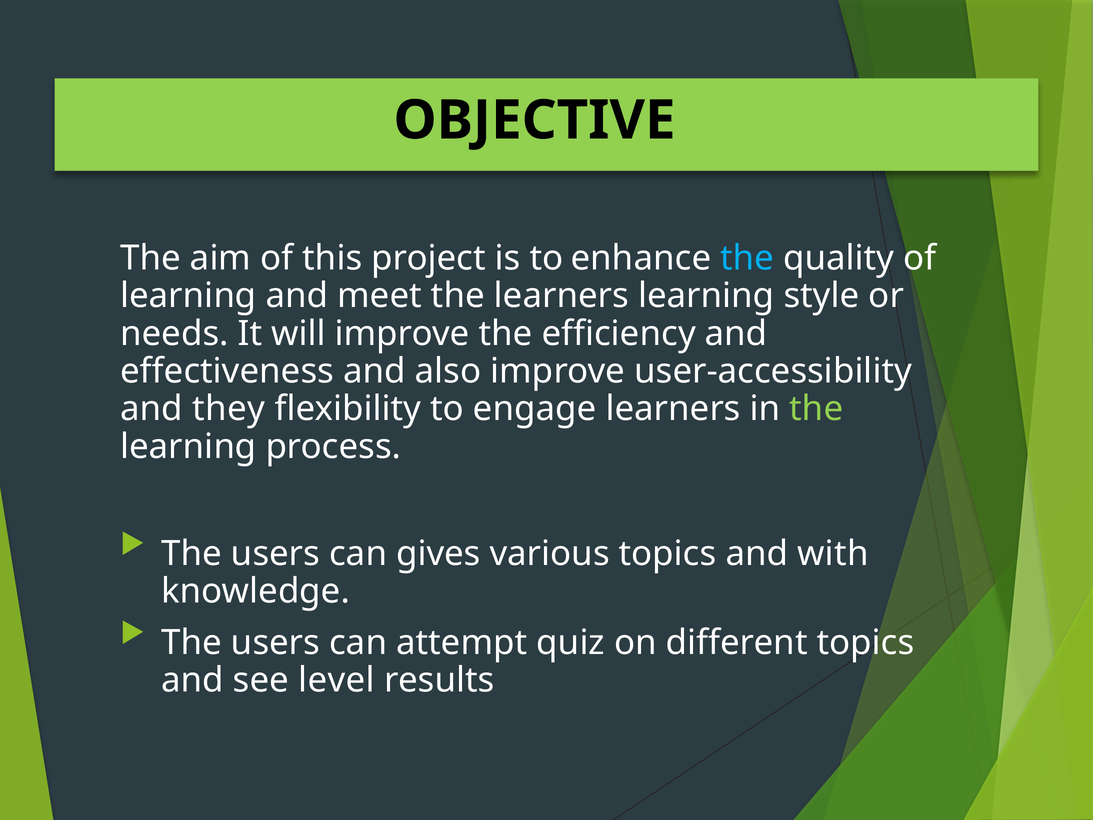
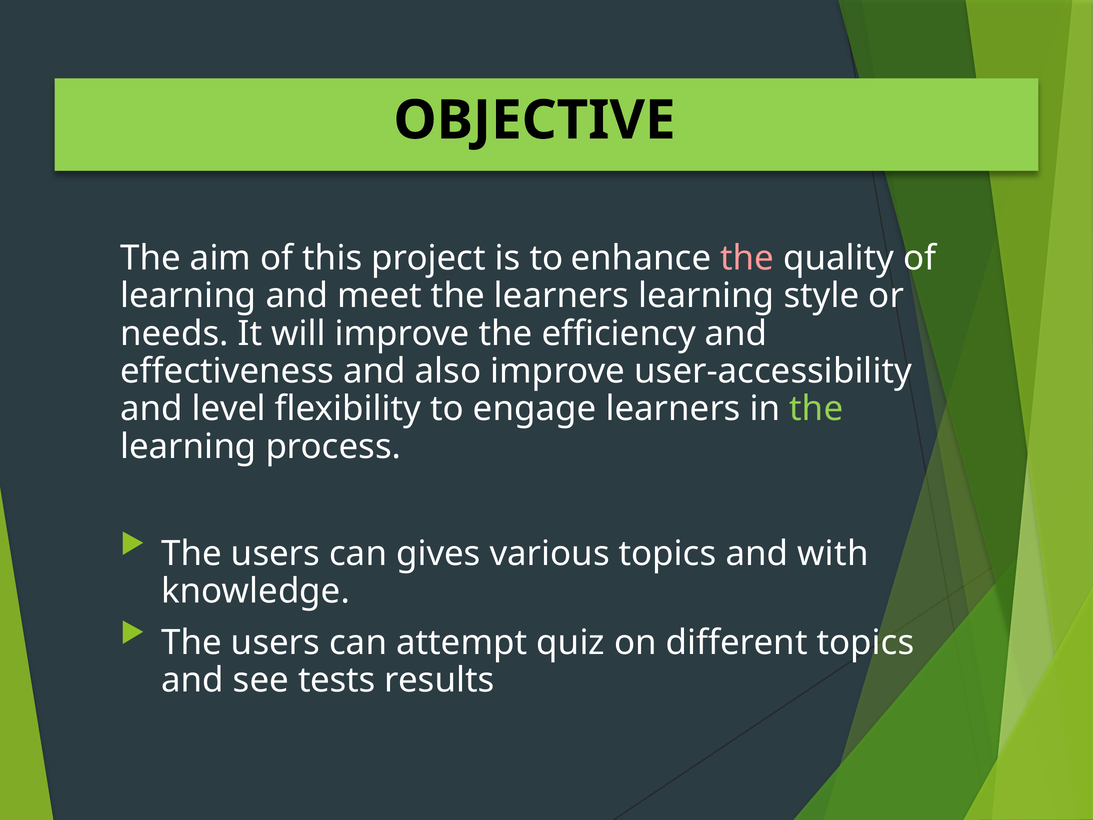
the colour: light blue -> pink (747, 258)
they: they -> level (229, 409)
level: level -> tests (337, 680)
